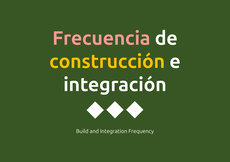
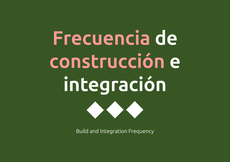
construcción colour: yellow -> pink (107, 62)
